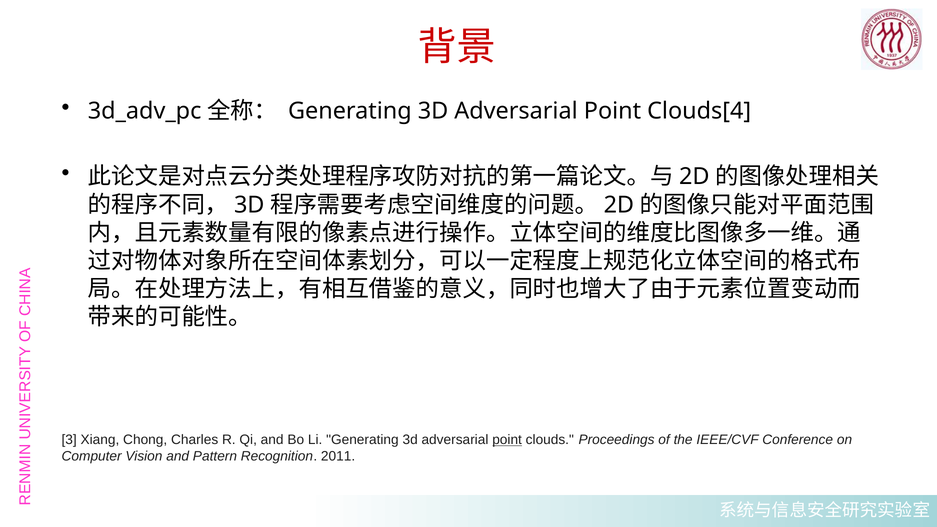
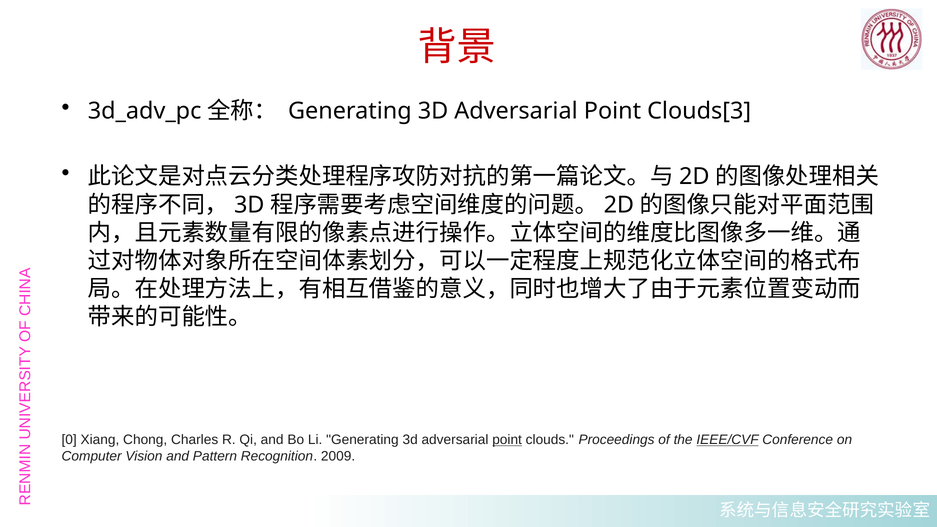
Clouds[4: Clouds[4 -> Clouds[3 (699, 111)
3: 3 -> 0 (69, 440)
IEEE/CVF underline: none -> present (728, 440)
2011: 2011 -> 2009 (338, 456)
